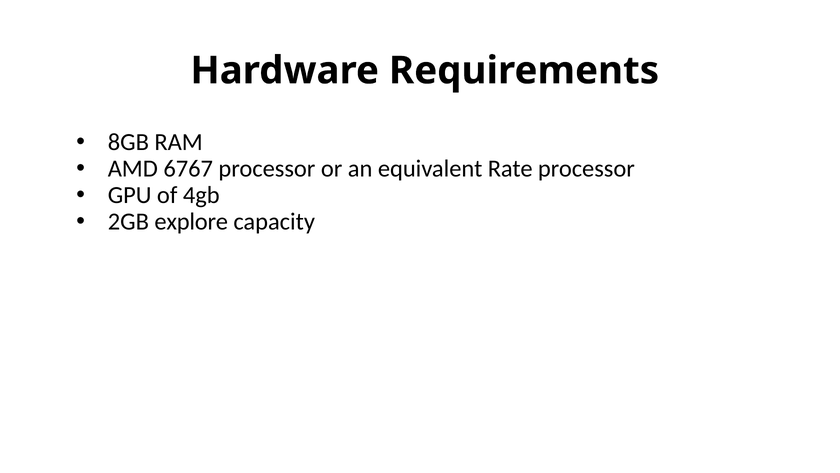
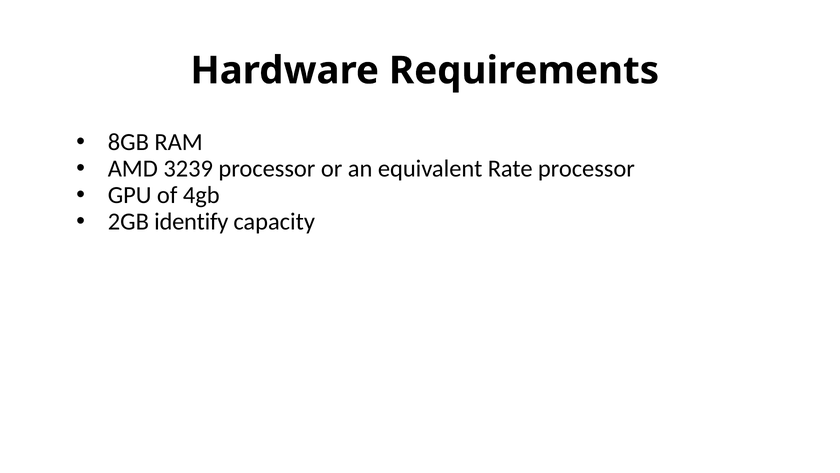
6767: 6767 -> 3239 (188, 168)
explore: explore -> identify (191, 221)
